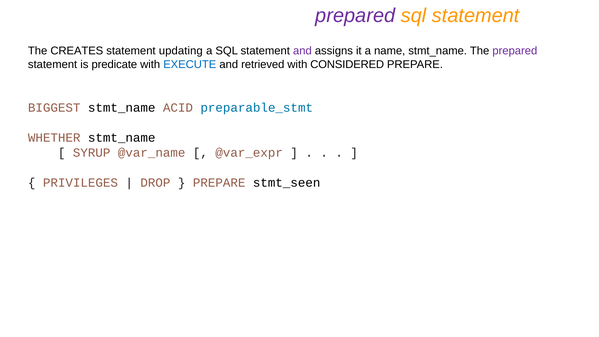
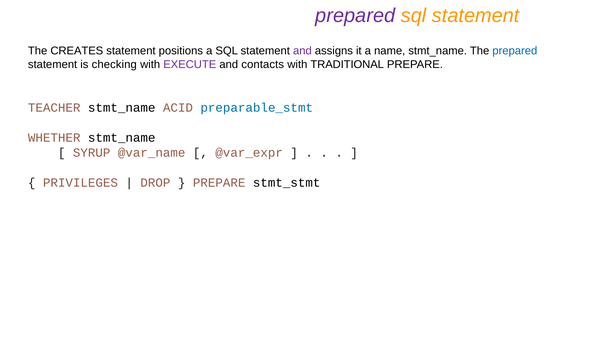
updating: updating -> positions (181, 51)
prepared colour: purple -> blue (515, 51)
predicate: predicate -> checking (114, 64)
EXECUTE colour: blue -> purple (190, 64)
retrieved: retrieved -> contacts (263, 64)
CONSIDERED: CONSIDERED -> TRADITIONAL (347, 64)
BIGGEST: BIGGEST -> TEACHER (54, 108)
stmt_seen: stmt_seen -> stmt_stmt (287, 183)
